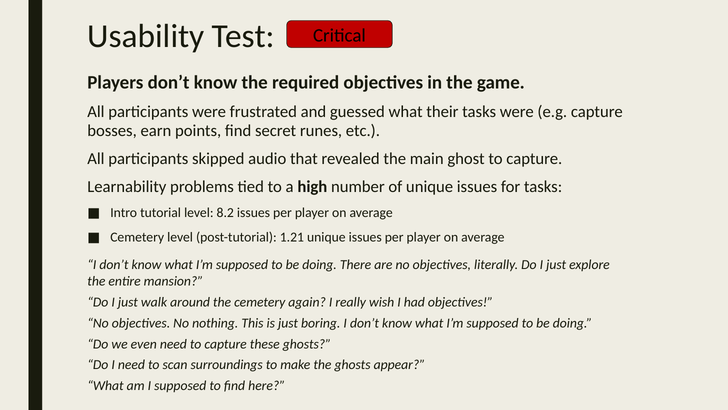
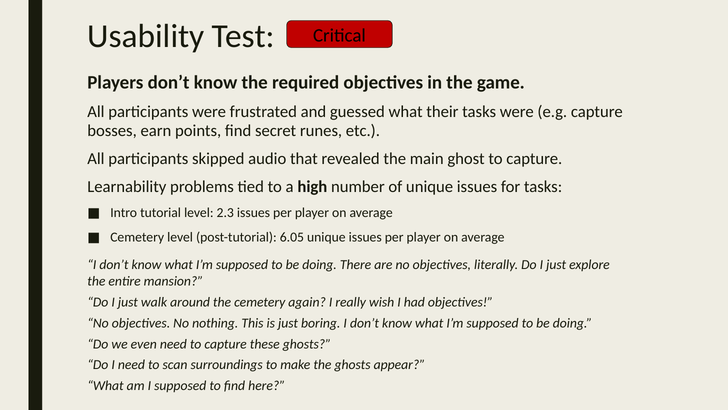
8.2: 8.2 -> 2.3 (225, 213)
1.21: 1.21 -> 6.05 (292, 237)
